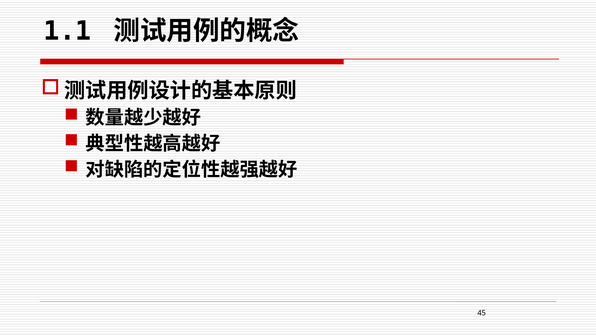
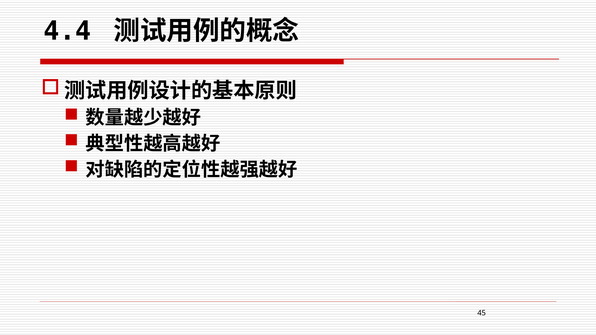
1.1: 1.1 -> 4.4 (67, 31)
